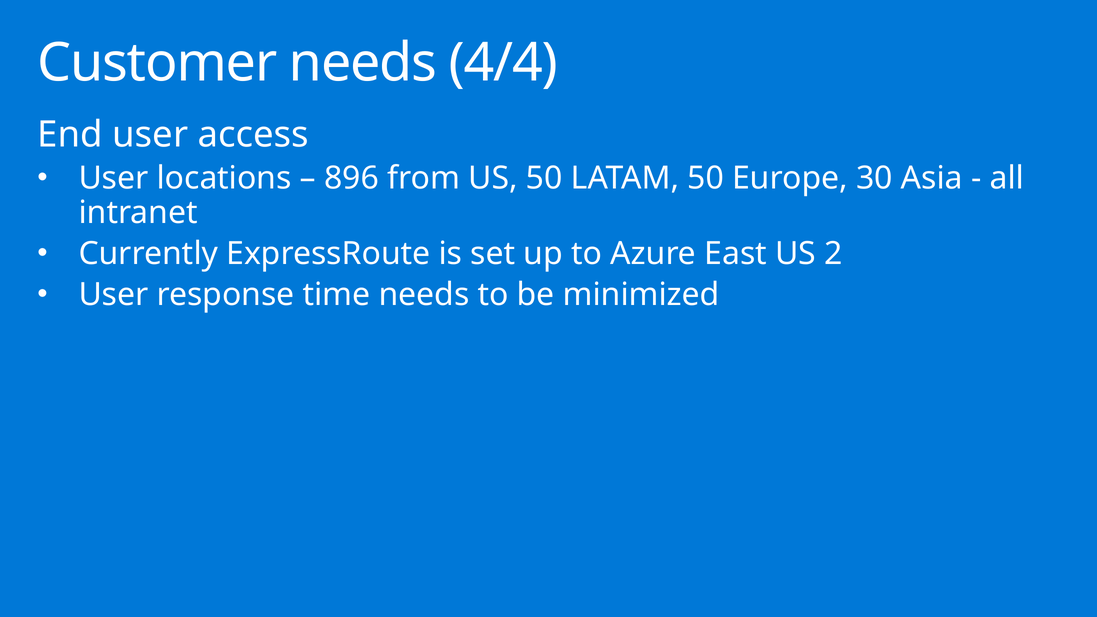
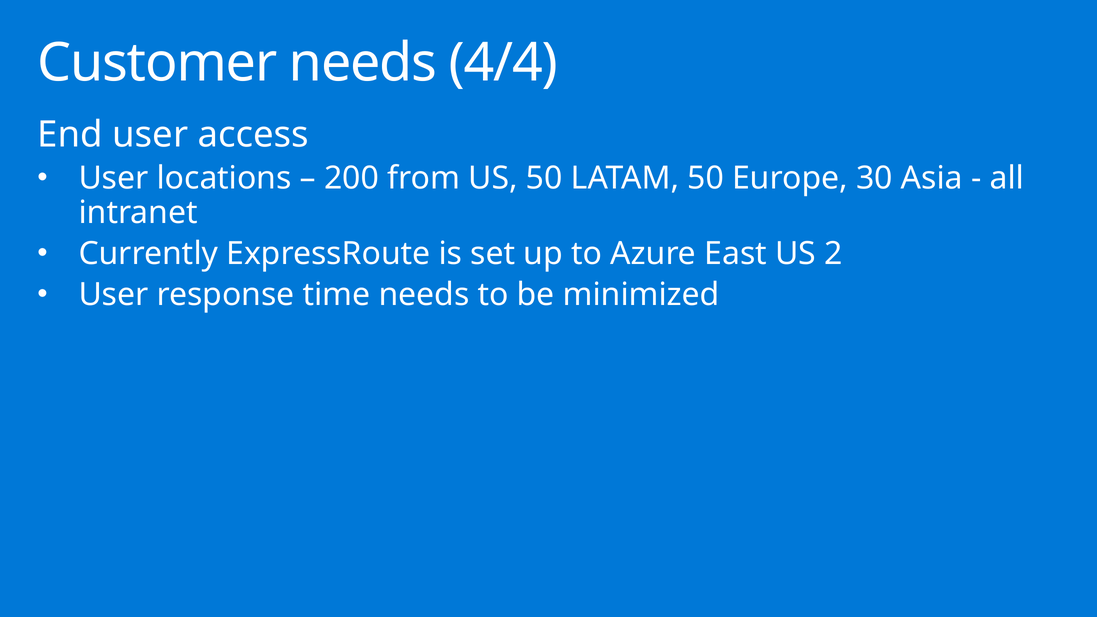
896: 896 -> 200 (351, 178)
